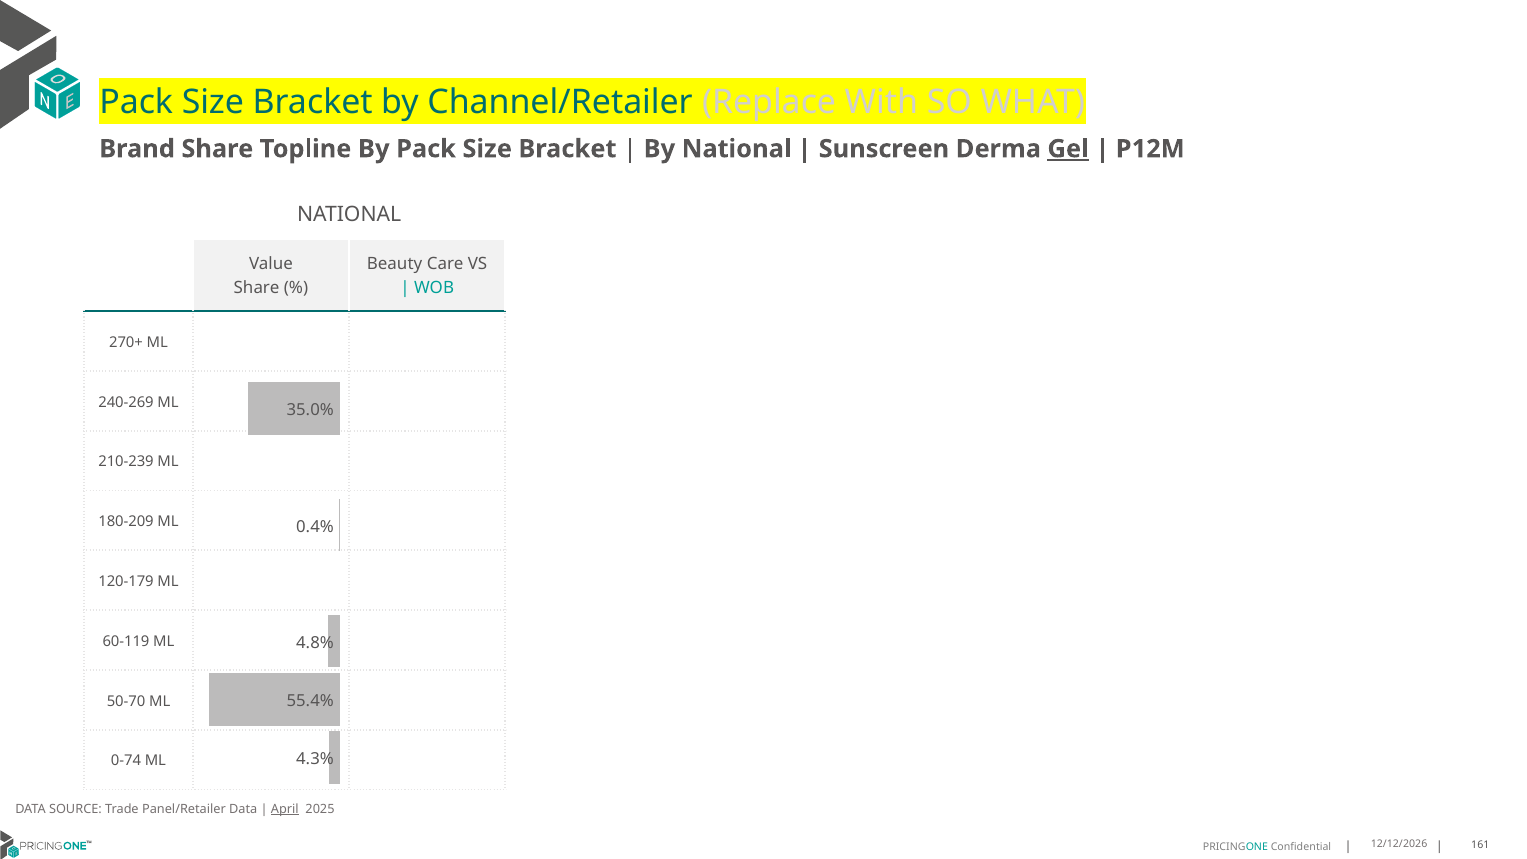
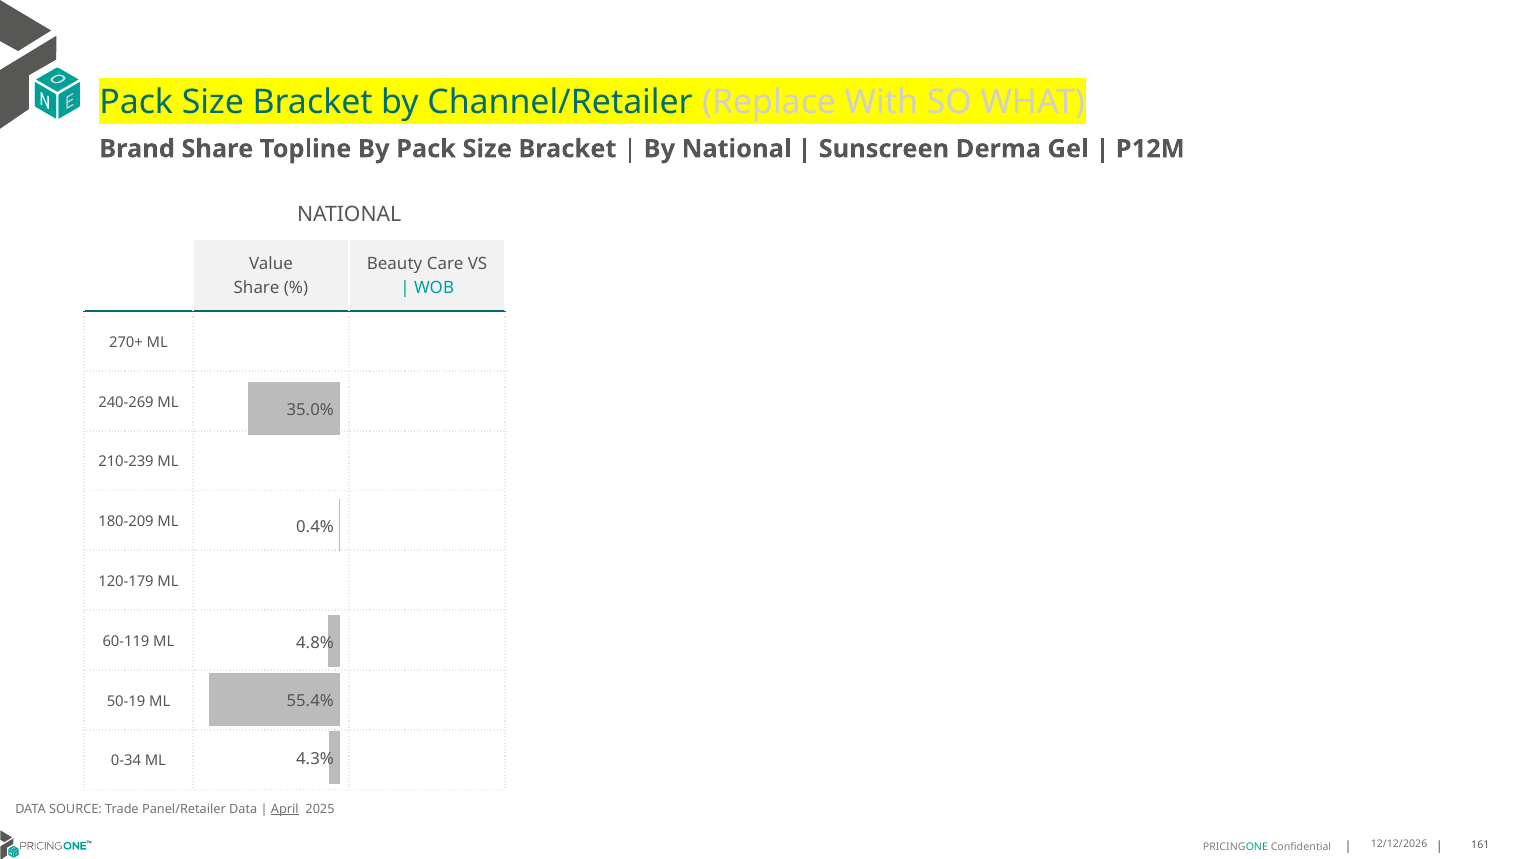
Gel underline: present -> none (1068, 149)
50-70: 50-70 -> 50-19 (126, 701)
0-74: 0-74 -> 0-34 (126, 761)
